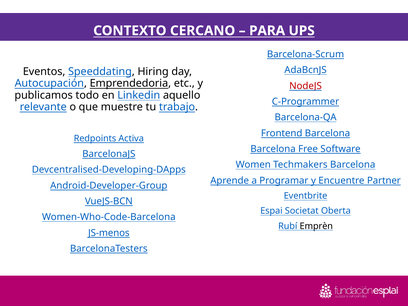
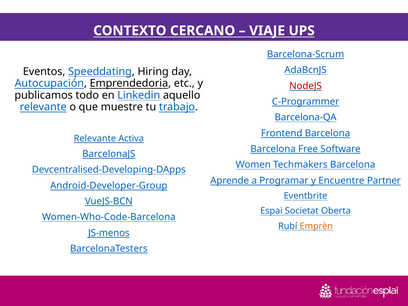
PARA: PARA -> VIAJE (267, 31)
Redpoints: Redpoints -> Relevante (95, 139)
Emprèn colour: black -> orange (316, 226)
